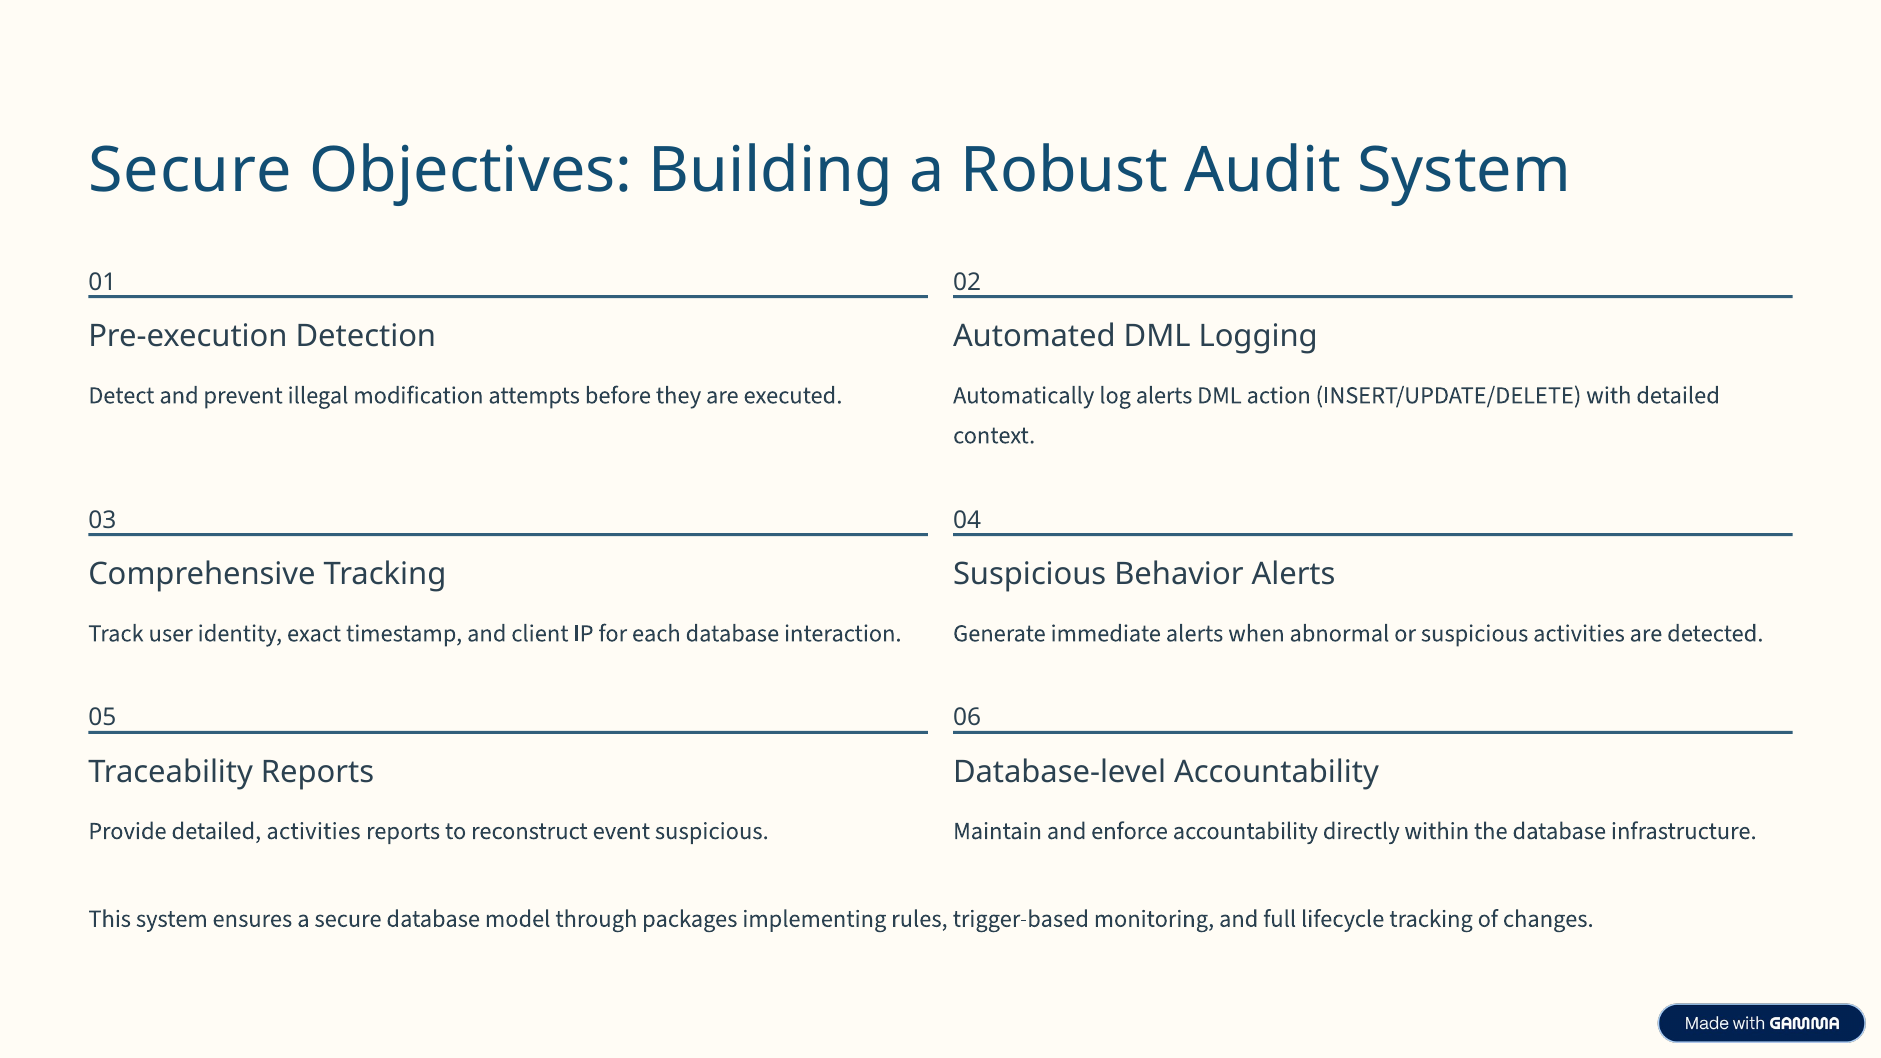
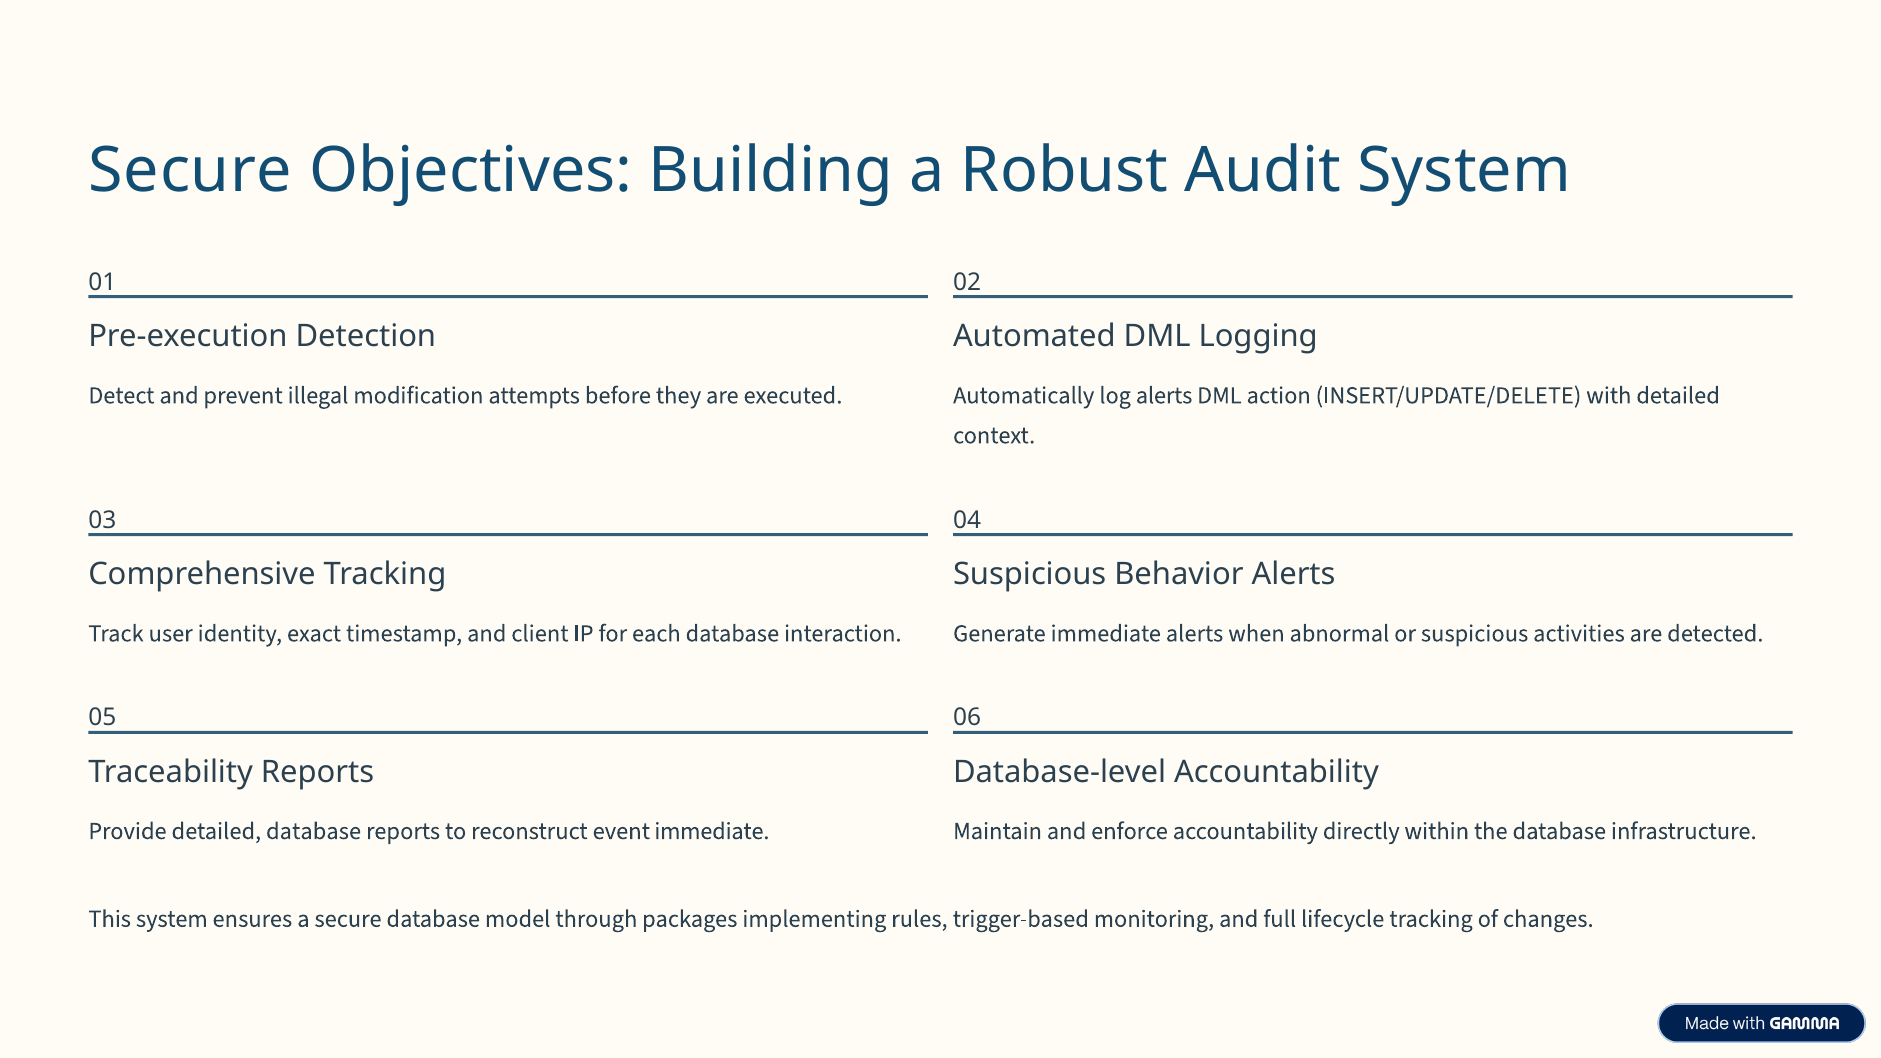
detailed activities: activities -> database (314, 831)
event suspicious: suspicious -> immediate (712, 831)
